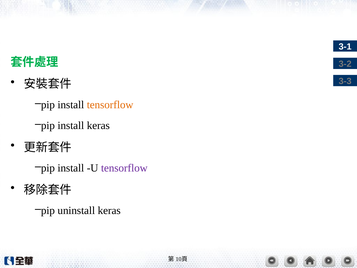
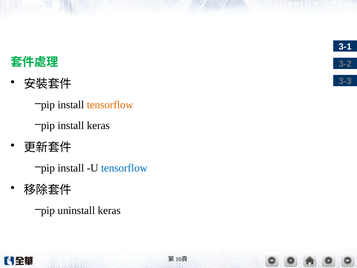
tensorflow colour: purple -> blue (124, 168)
